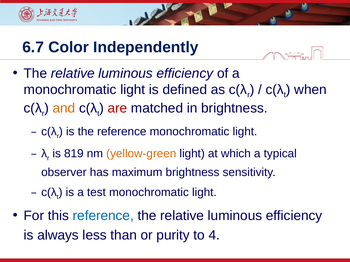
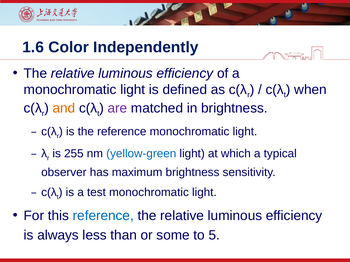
6.7: 6.7 -> 1.6 (33, 47)
are colour: red -> purple (117, 108)
819: 819 -> 255 (74, 154)
yellow-green colour: orange -> blue (141, 154)
purity: purity -> some (173, 236)
4: 4 -> 5 (214, 236)
